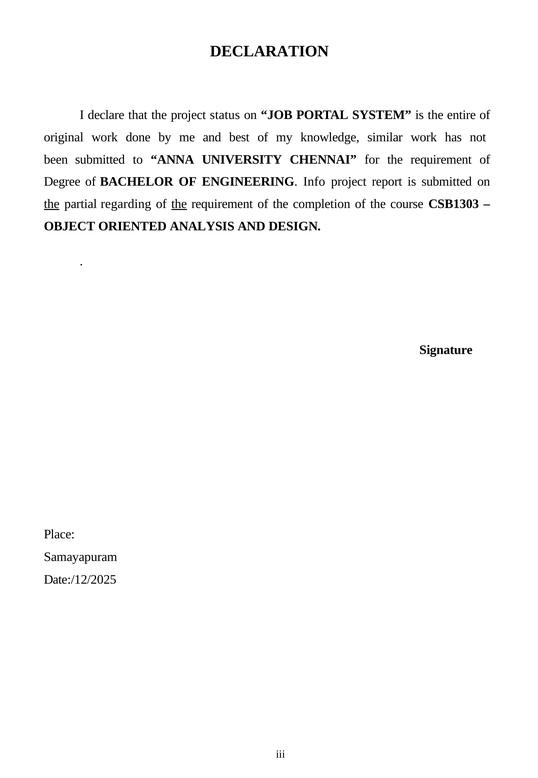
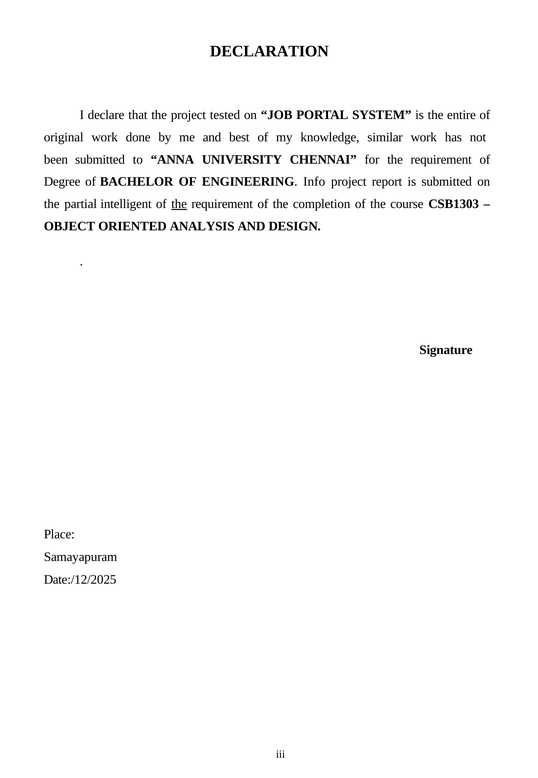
status: status -> tested (225, 115)
the underline: present -> none (52, 204)
regarding: regarding -> intelligent (126, 204)
